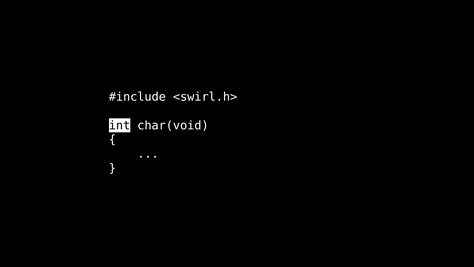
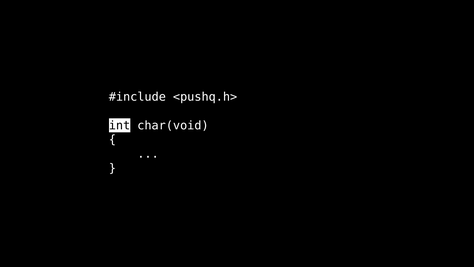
<swirl.h>: <swirl.h> -> <pushq.h> (205, 97)
